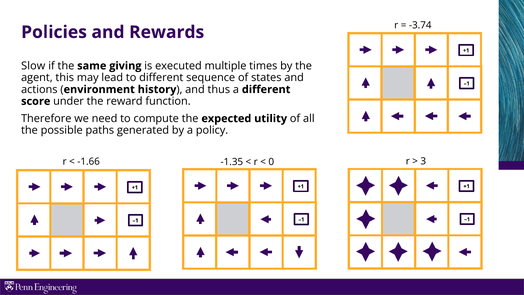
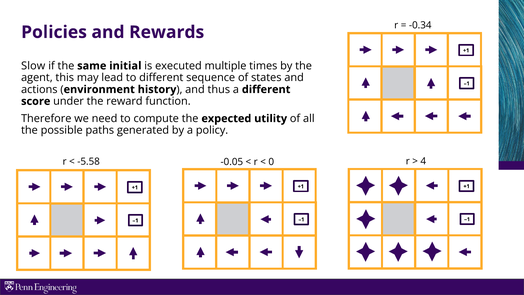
-3.74: -3.74 -> -0.34 (420, 25)
giving: giving -> initial (125, 66)
3: 3 -> 4 (423, 161)
-1.66: -1.66 -> -5.58 (89, 162)
-1.35: -1.35 -> -0.05 (232, 162)
